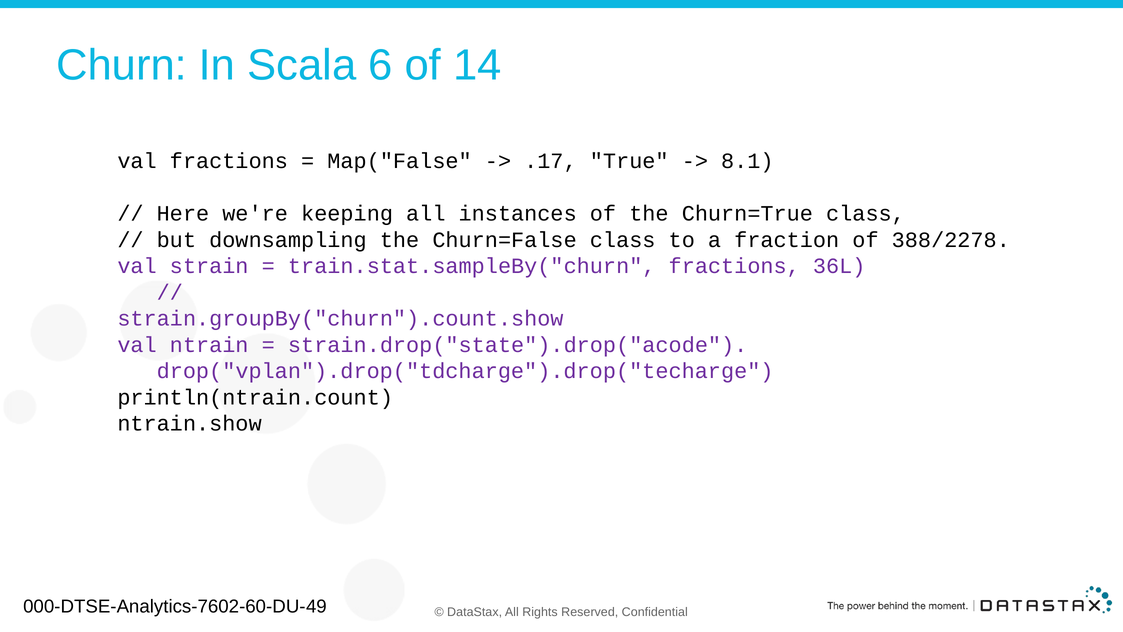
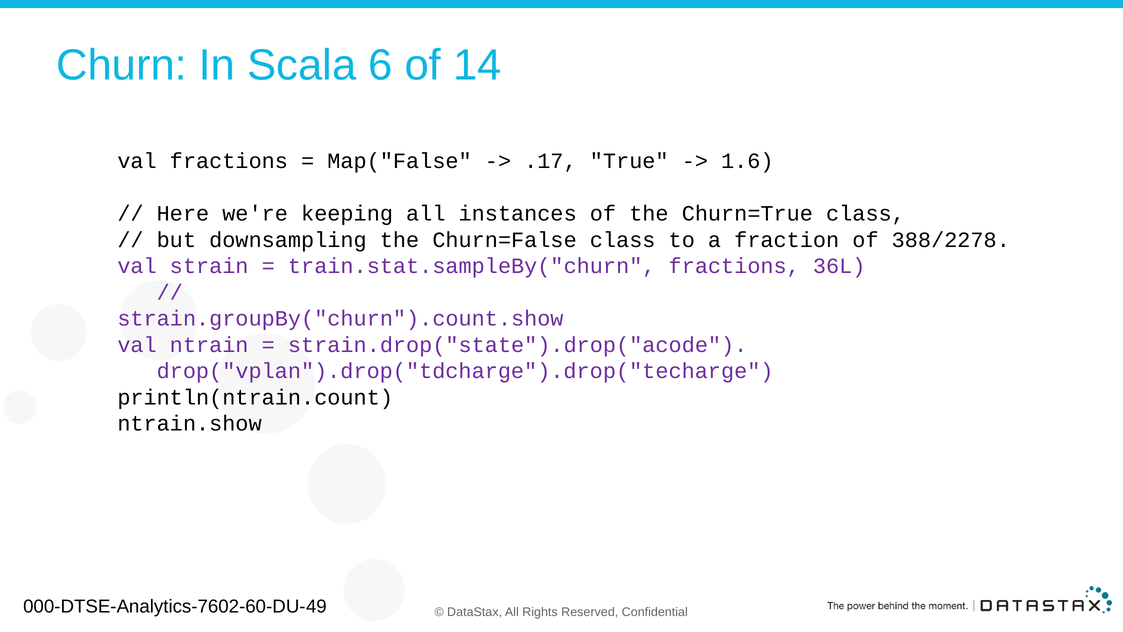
8.1: 8.1 -> 1.6 (747, 161)
